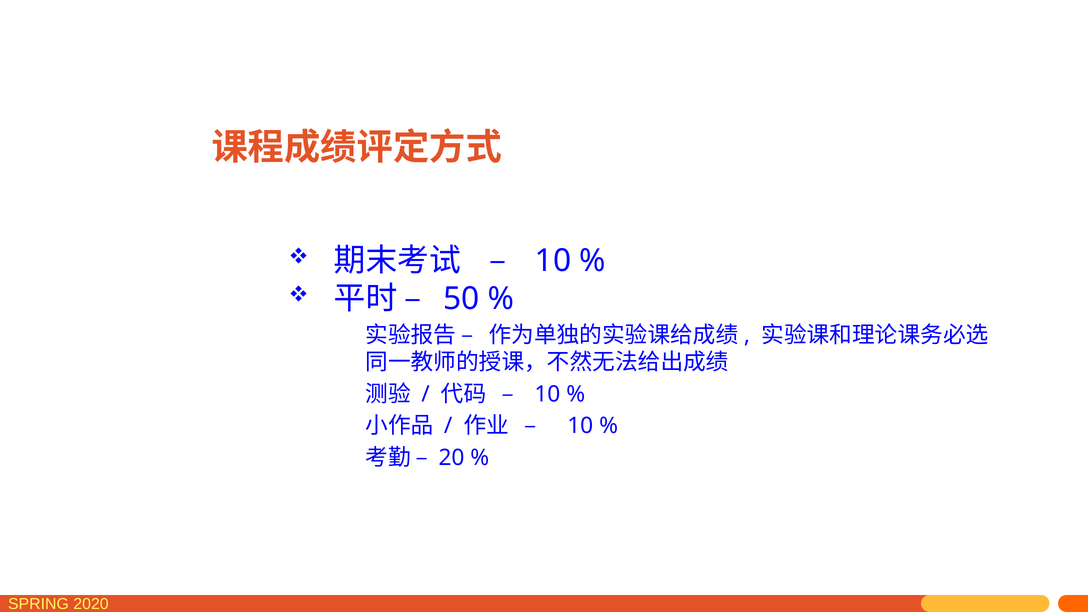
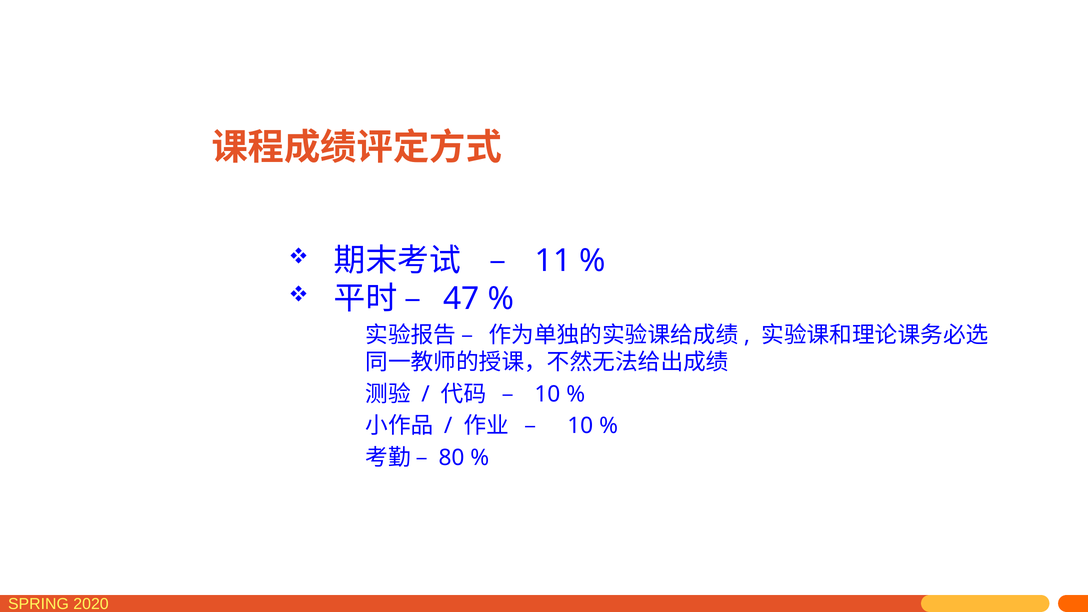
10: 10 -> 11 (553, 261)
50: 50 -> 47 (461, 299)
20: 20 -> 80 (451, 458)
